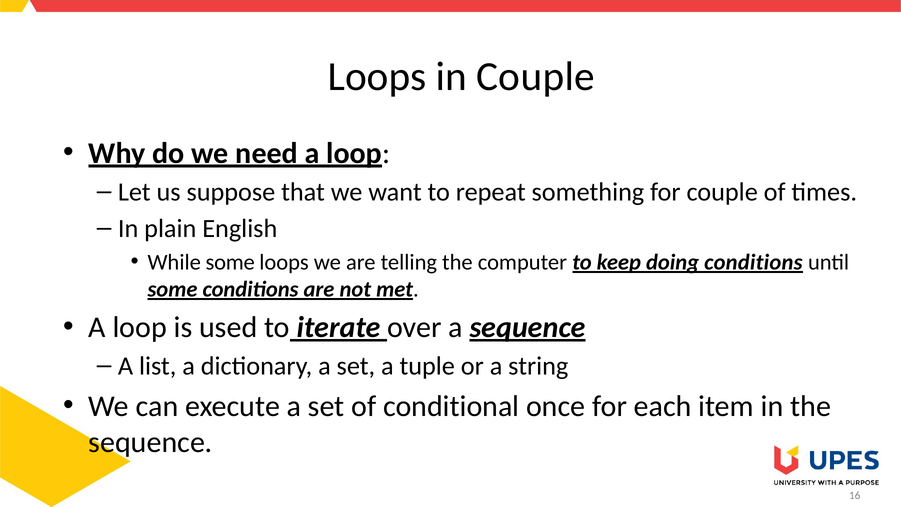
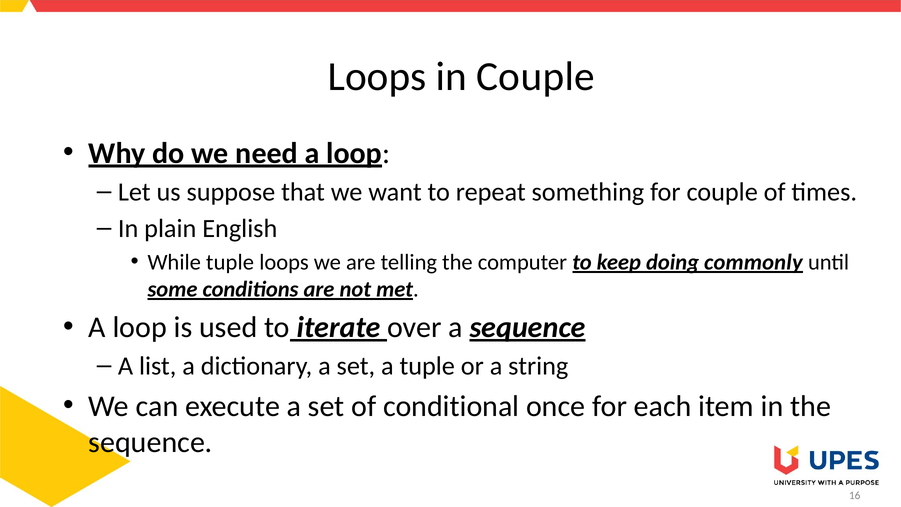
While some: some -> tuple (230, 262)
doing conditions: conditions -> commonly (753, 262)
